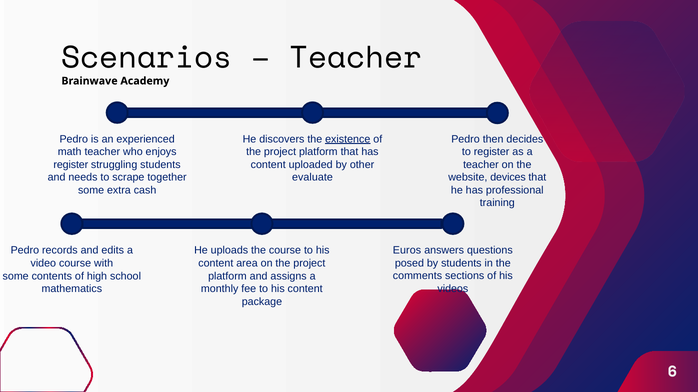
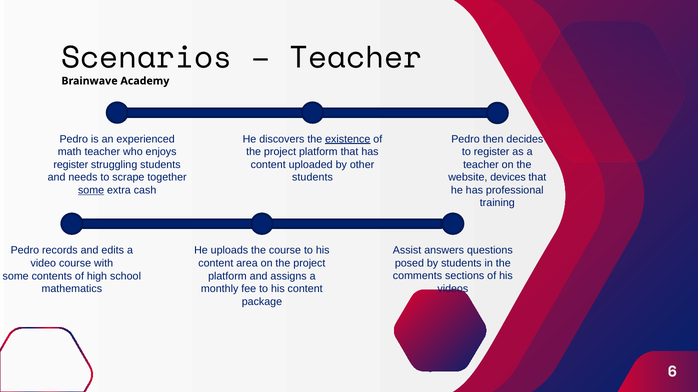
evaluate: evaluate -> students (312, 178)
some underline: none -> present (91, 190)
Euros: Euros -> Assist (407, 251)
